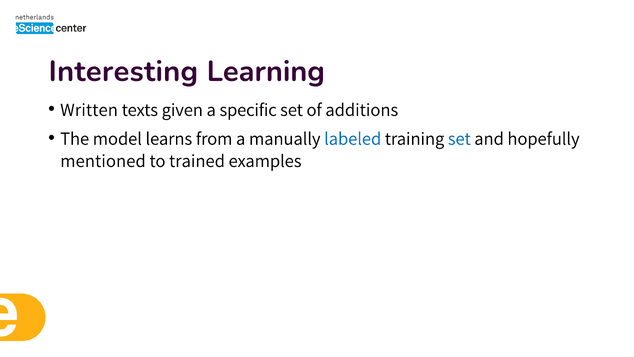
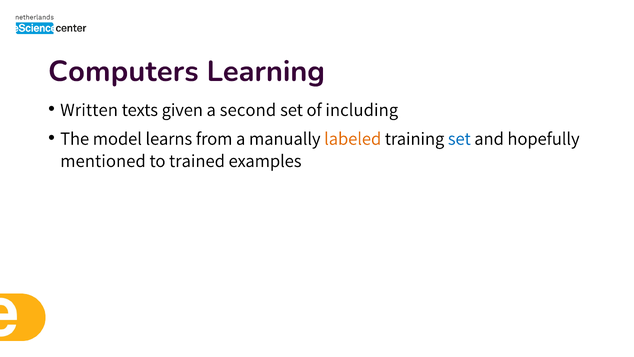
Interesting: Interesting -> Computers (123, 71)
specific: specific -> second (248, 110)
additions: additions -> including (362, 110)
labeled colour: blue -> orange (353, 139)
